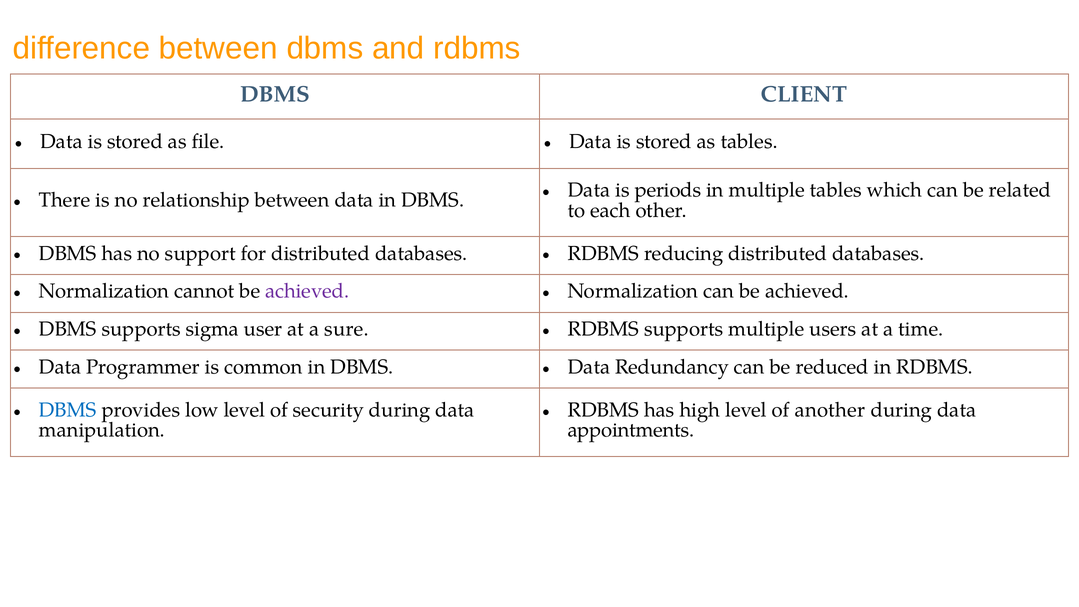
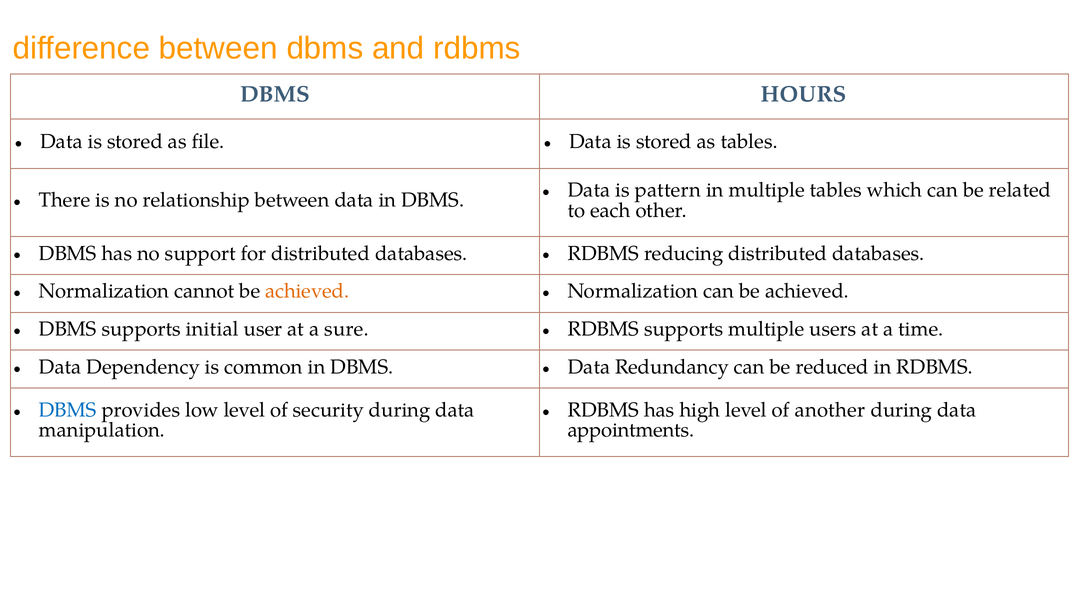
CLIENT: CLIENT -> HOURS (804, 94)
periods: periods -> pattern (668, 190)
achieved colour: purple -> orange (307, 291)
sigma: sigma -> initial (212, 329)
Programmer: Programmer -> Dependency (143, 367)
